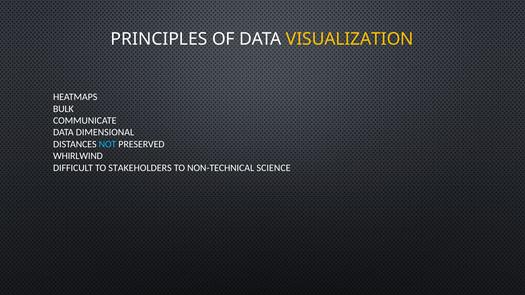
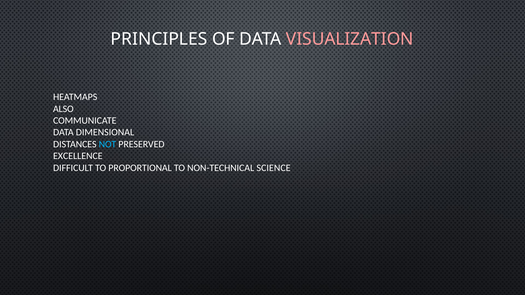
VISUALIZATION colour: yellow -> pink (350, 39)
BULK: BULK -> ALSO (63, 109)
WHIRLWIND: WHIRLWIND -> EXCELLENCE (78, 156)
STAKEHOLDERS: STAKEHOLDERS -> PROPORTIONAL (140, 168)
